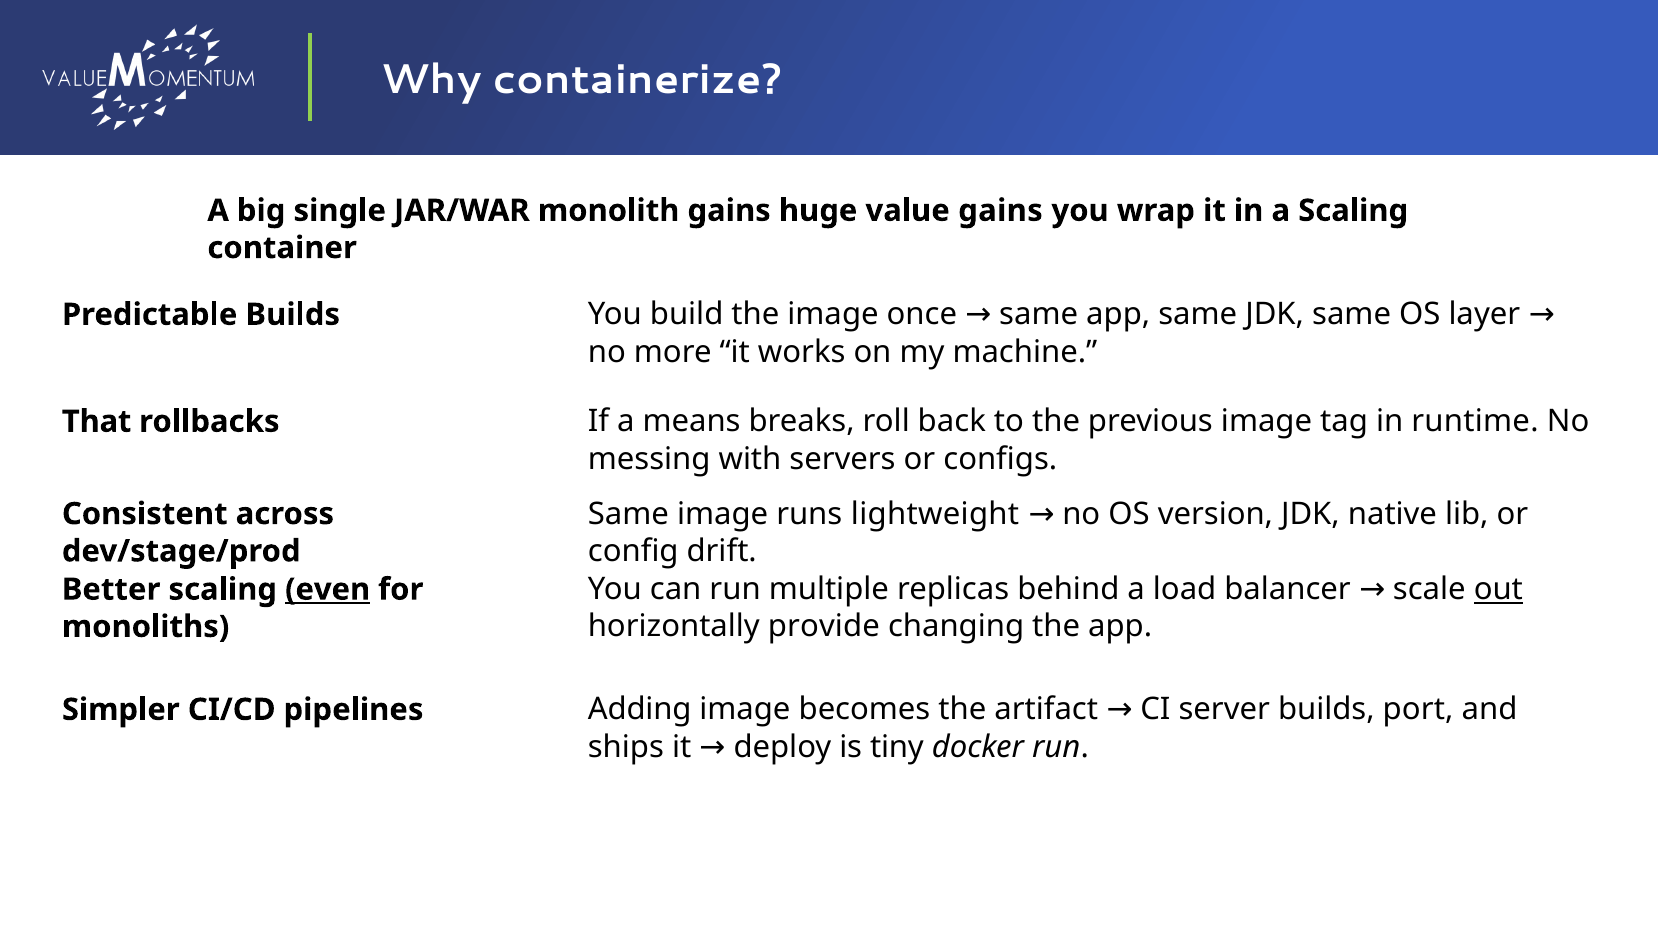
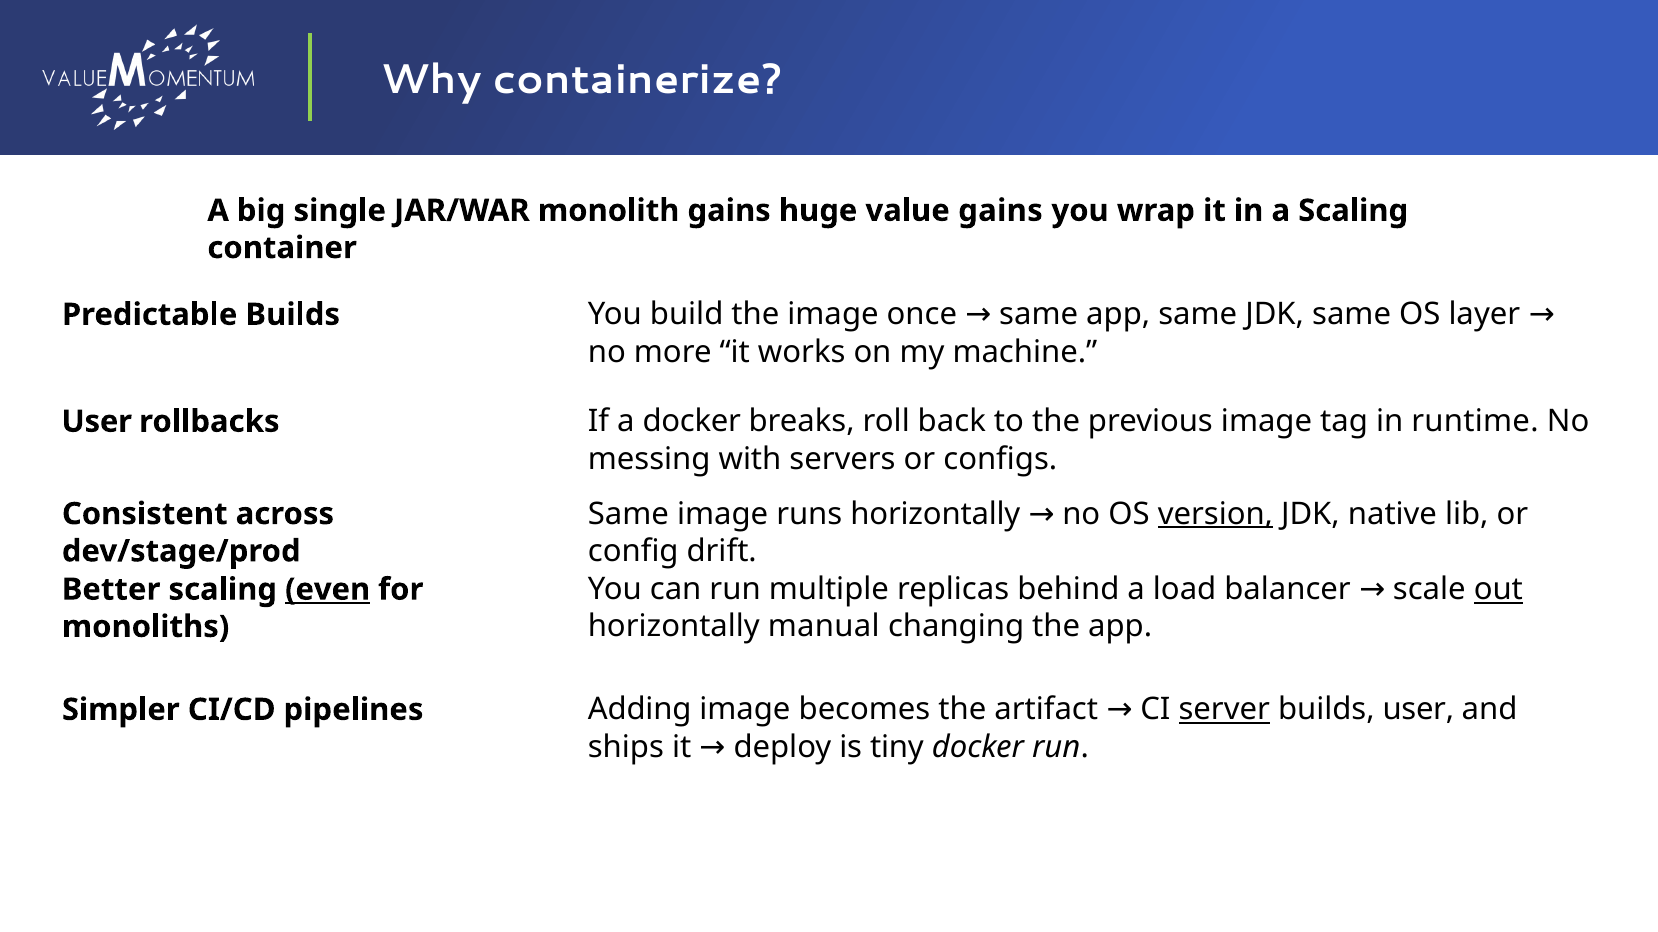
a means: means -> docker (692, 422)
That: That -> User (97, 422)
runs lightweight: lightweight -> horizontally (935, 514)
version underline: none -> present (1215, 514)
provide: provide -> manual (824, 627)
server underline: none -> present (1224, 710)
builds port: port -> user (1418, 710)
